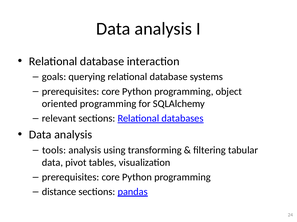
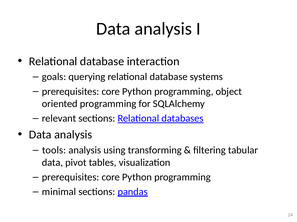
distance: distance -> minimal (59, 192)
